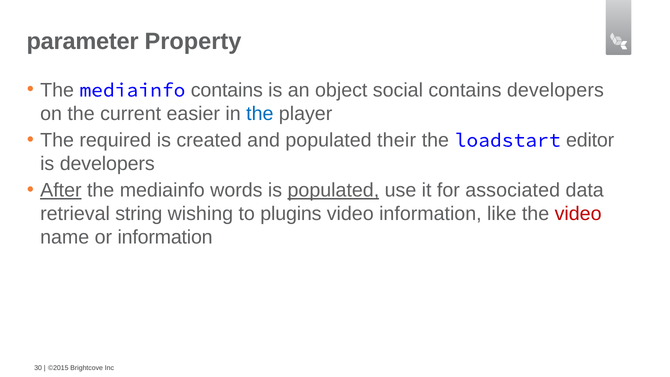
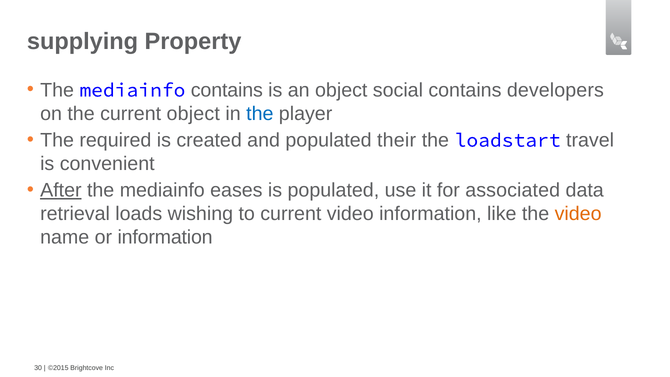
parameter: parameter -> supplying (82, 41)
current easier: easier -> object (193, 114)
editor: editor -> travel (590, 140)
is developers: developers -> convenient (107, 164)
words: words -> eases (236, 190)
populated underline: present -> none (333, 190)
string: string -> loads (139, 214)
to plugins: plugins -> current (291, 214)
video colour: red -> orange (578, 214)
